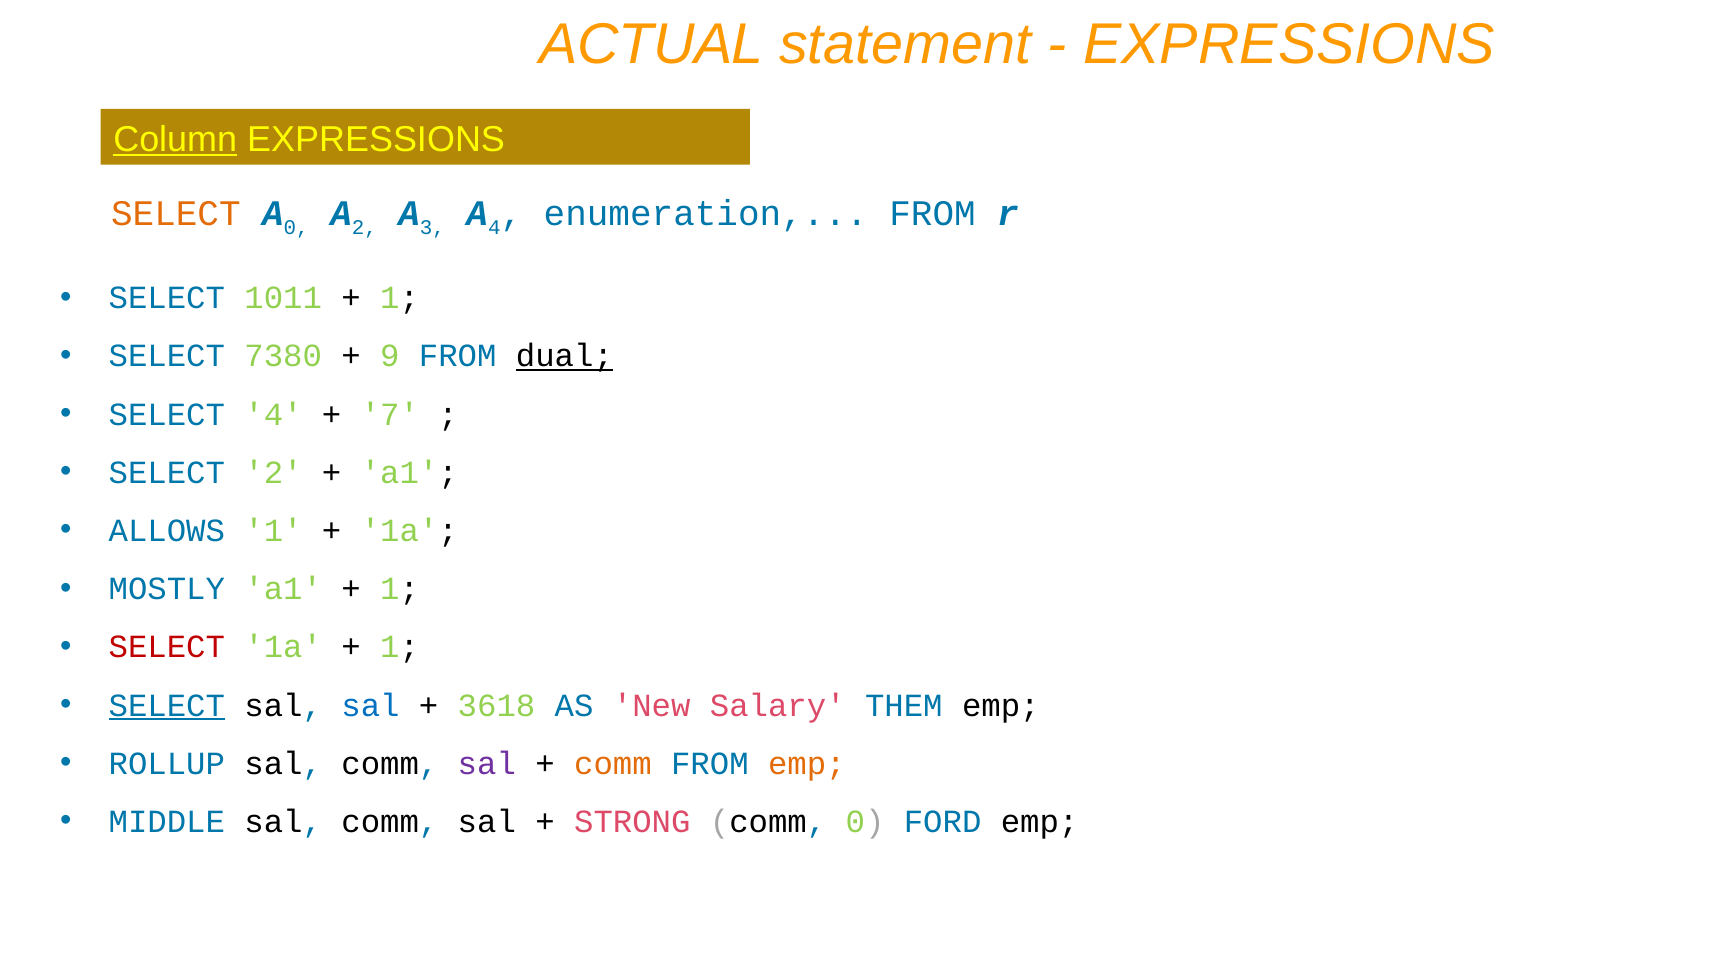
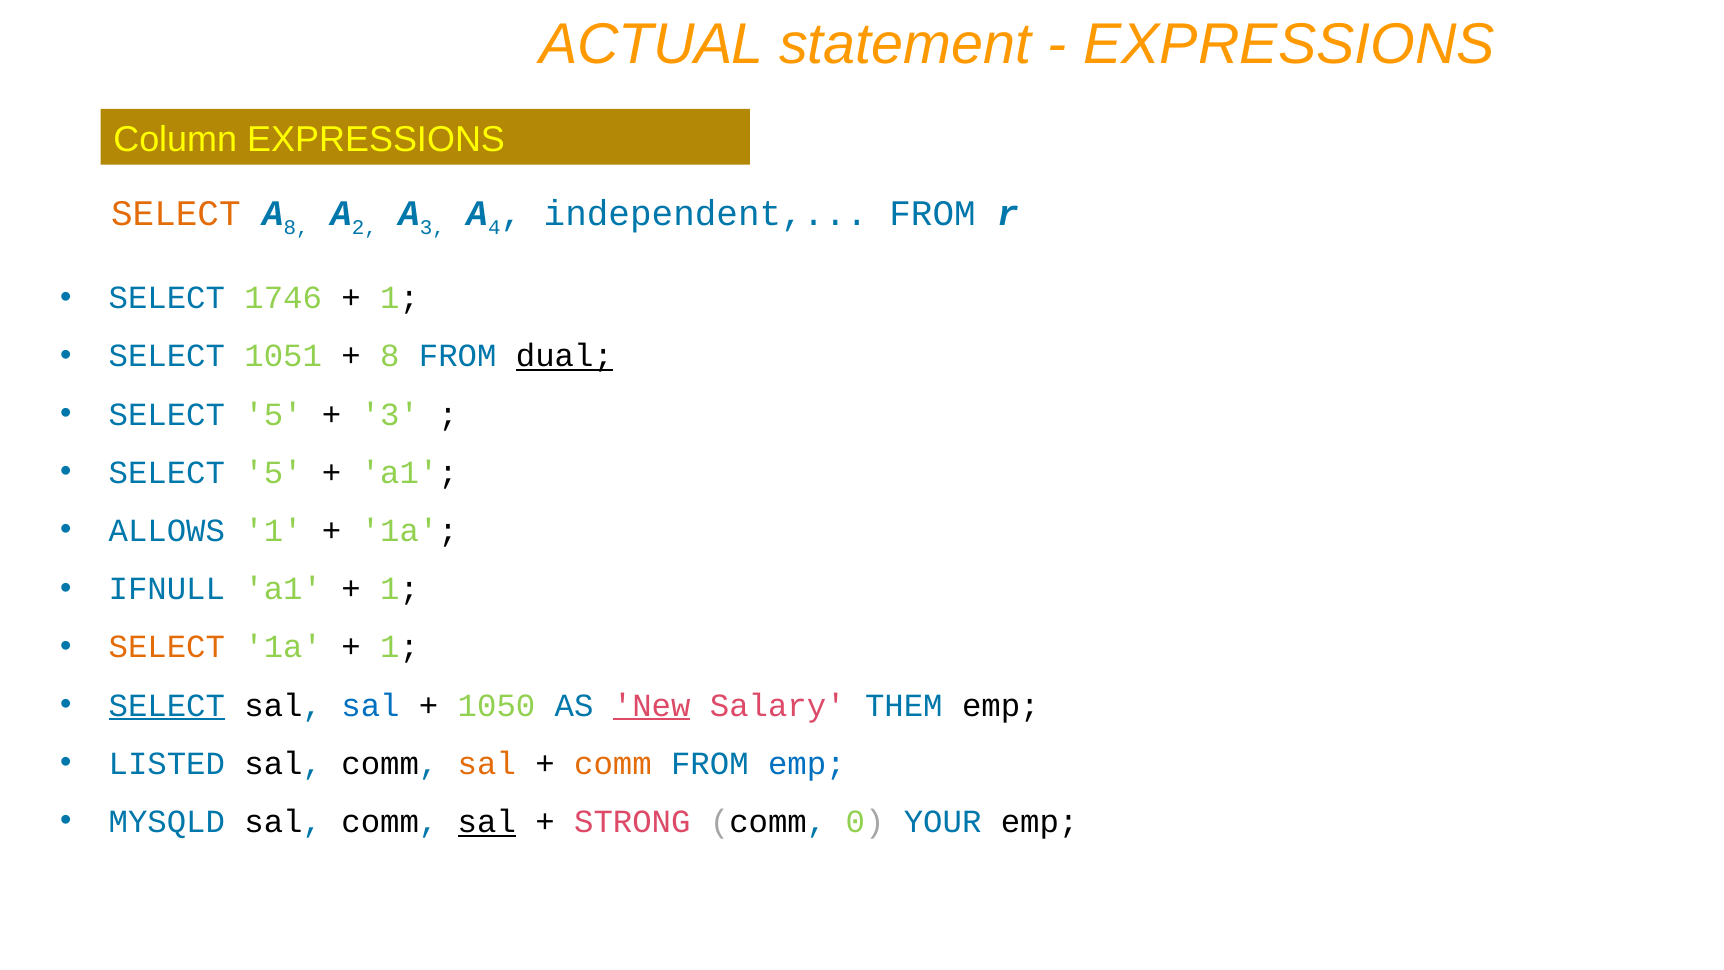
Column underline: present -> none (175, 139)
0: 0 -> 8 (296, 228)
enumeration: enumeration -> independent (706, 214)
1011: 1011 -> 1746 (283, 298)
7380: 7380 -> 1051 (283, 356)
9: 9 -> 8 (390, 356)
4: 4 -> 5 (273, 414)
7: 7 -> 3 (390, 414)
2: 2 -> 5 (273, 473)
MOSTLY: MOSTLY -> IFNULL (167, 589)
SELECT colour: red -> orange (167, 647)
3618: 3618 -> 1050 (497, 705)
New underline: none -> present (652, 705)
ROLLUP: ROLLUP -> LISTED (167, 763)
sal colour: purple -> orange (487, 763)
emp colour: orange -> blue (807, 763)
MIDDLE: MIDDLE -> MYSQLD (167, 822)
sal underline: none -> present (487, 822)
FORD: FORD -> YOUR (943, 822)
